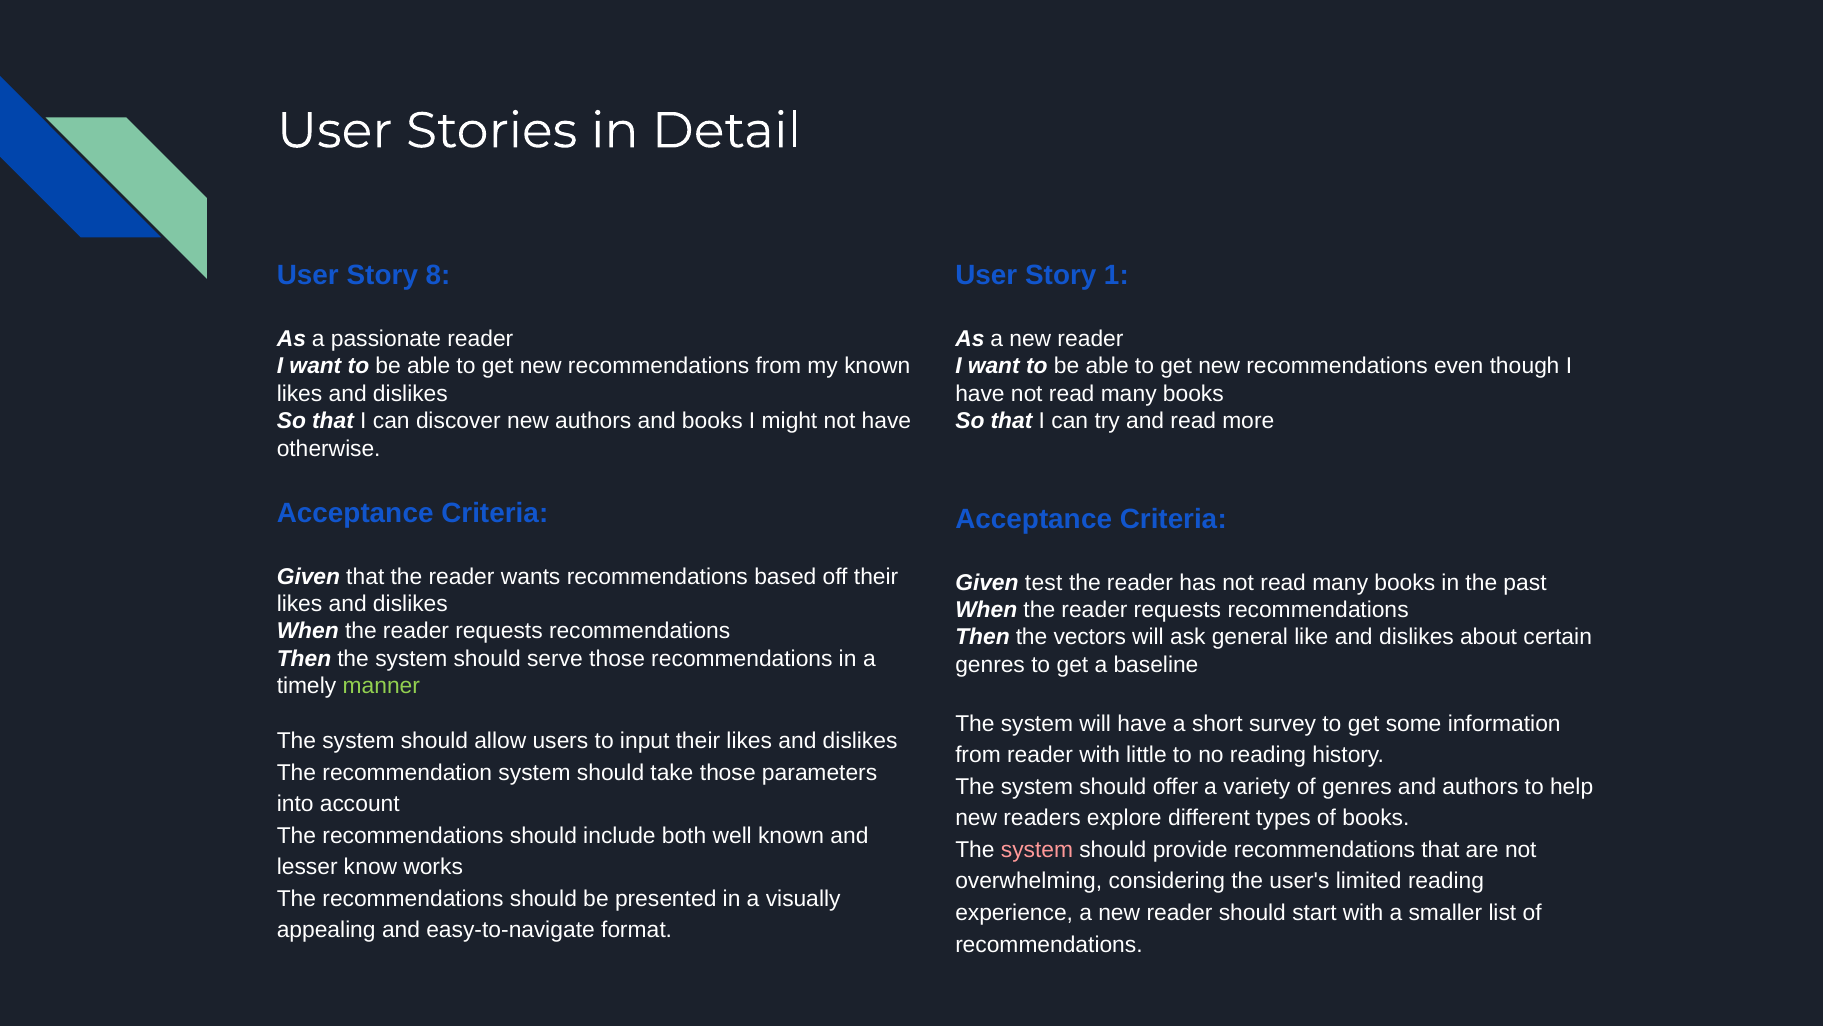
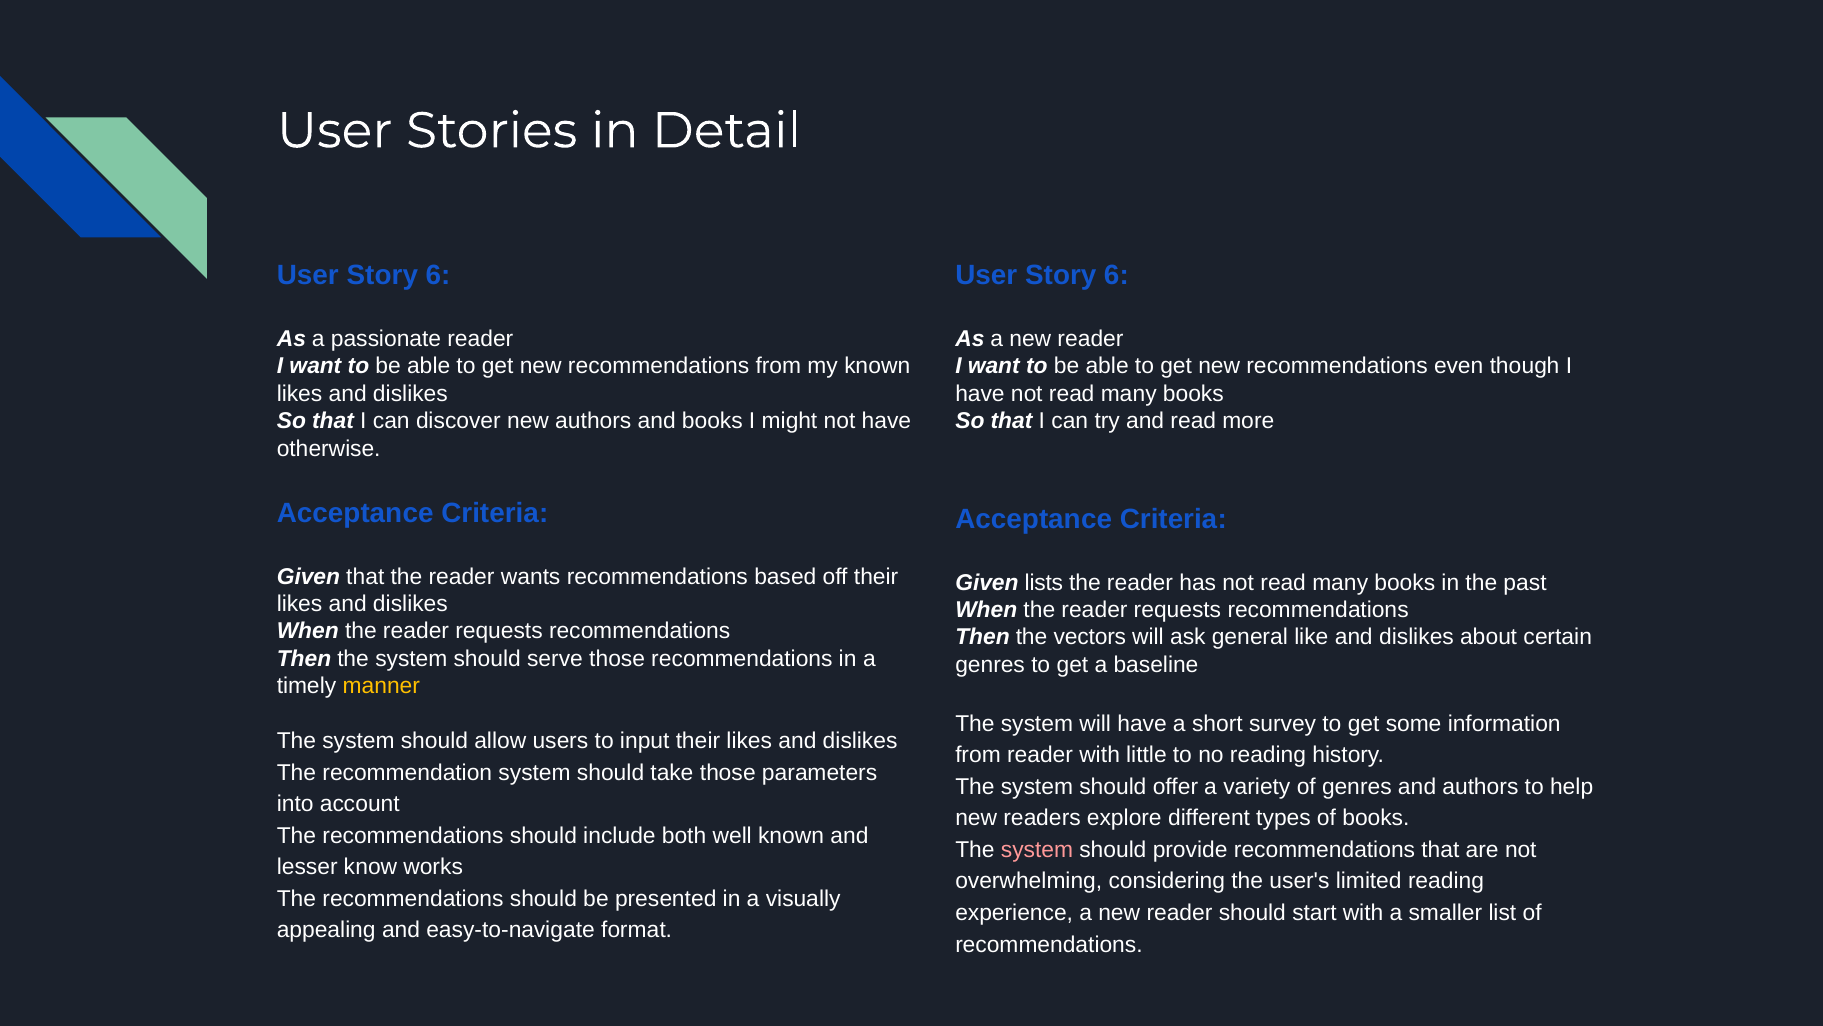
8: 8 -> 6 (438, 275)
1: 1 -> 6 (1116, 275)
test: test -> lists (1044, 582)
manner colour: light green -> yellow (381, 686)
